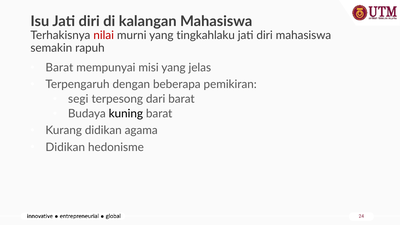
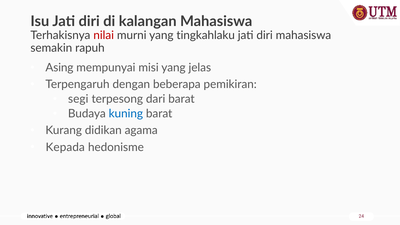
Barat: Barat -> Asing (59, 68)
kuning colour: black -> blue (126, 114)
Didikan: Didikan -> Kepada (65, 147)
